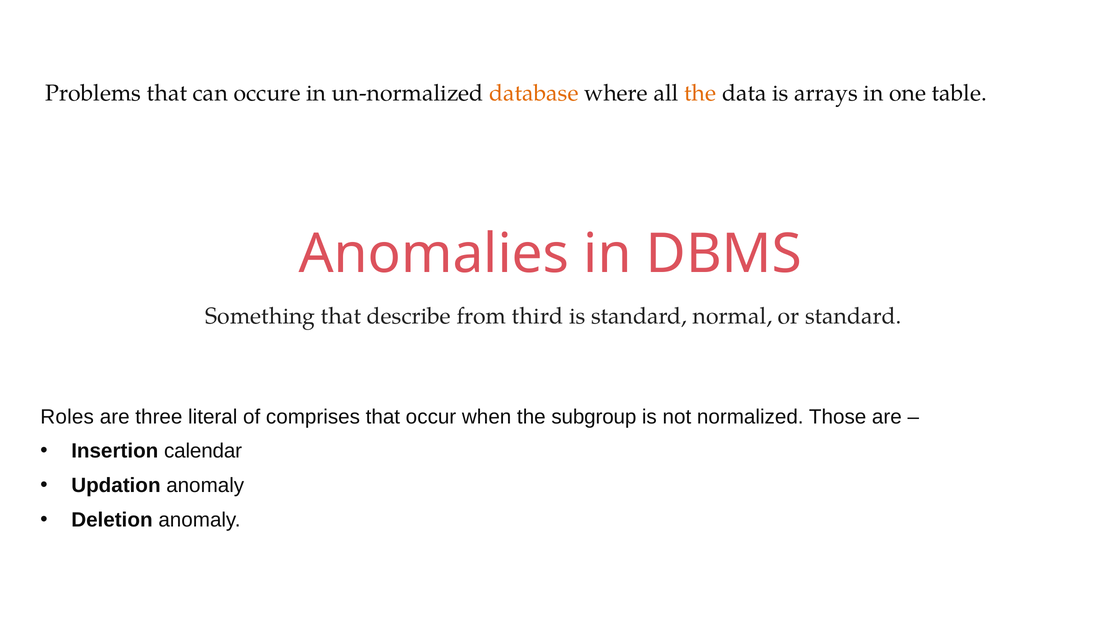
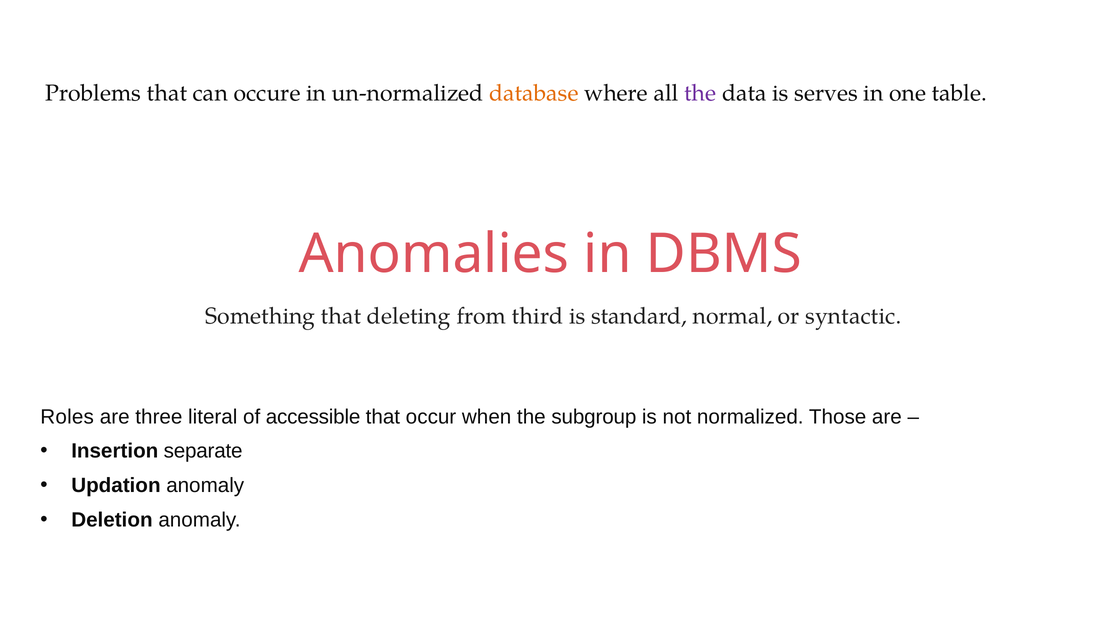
the colour: orange -> purple (700, 93)
arrays: arrays -> serves (826, 93)
describe: describe -> deleting (409, 316)
or standard: standard -> syntactic (853, 316)
comprises: comprises -> accessible (313, 417)
calendar: calendar -> separate (203, 451)
